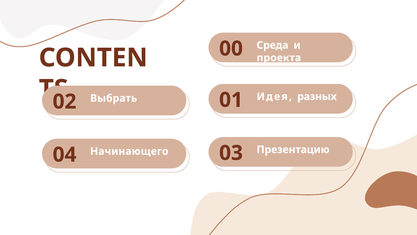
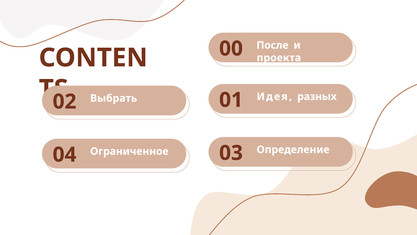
Среда: Среда -> После (272, 45)
Начинающего: Начинающего -> Ограниченное (129, 151)
Презентацию: Презентацию -> Определение (293, 149)
